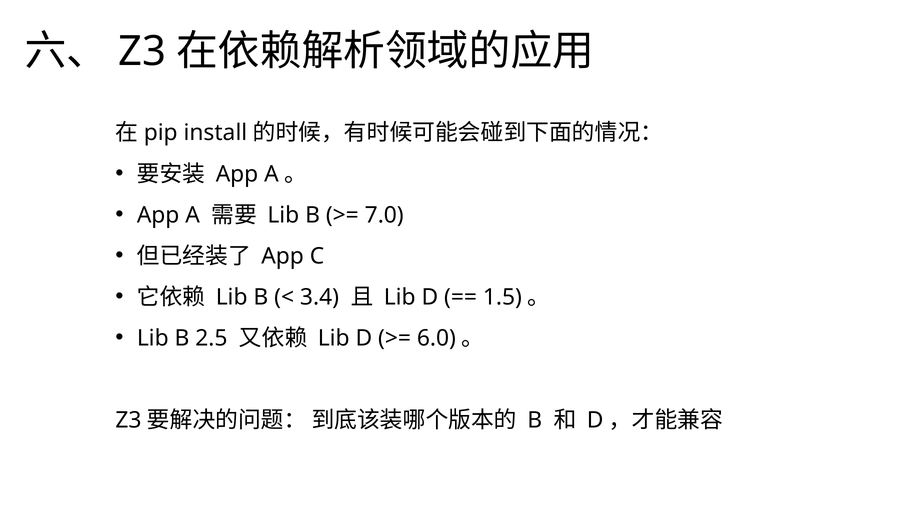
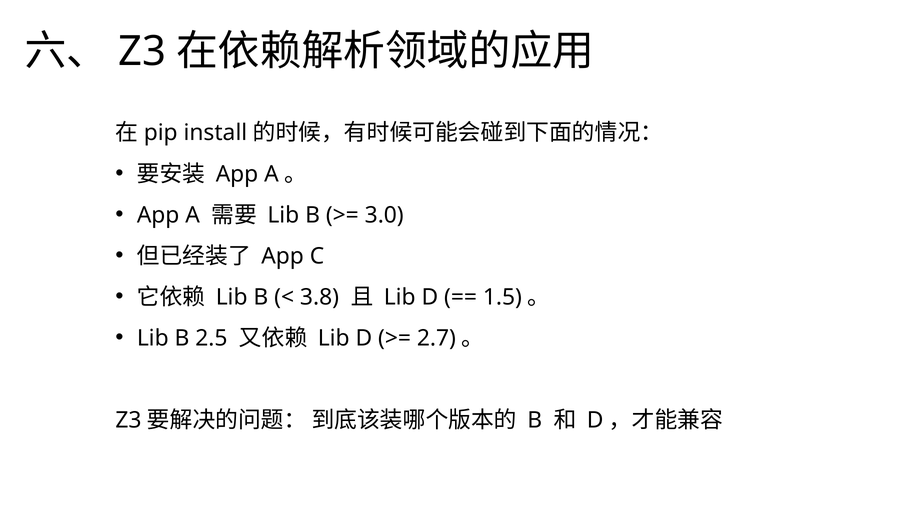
7.0: 7.0 -> 3.0 (384, 215)
3.4: 3.4 -> 3.8 (320, 297)
6.0: 6.0 -> 2.7 (436, 338)
